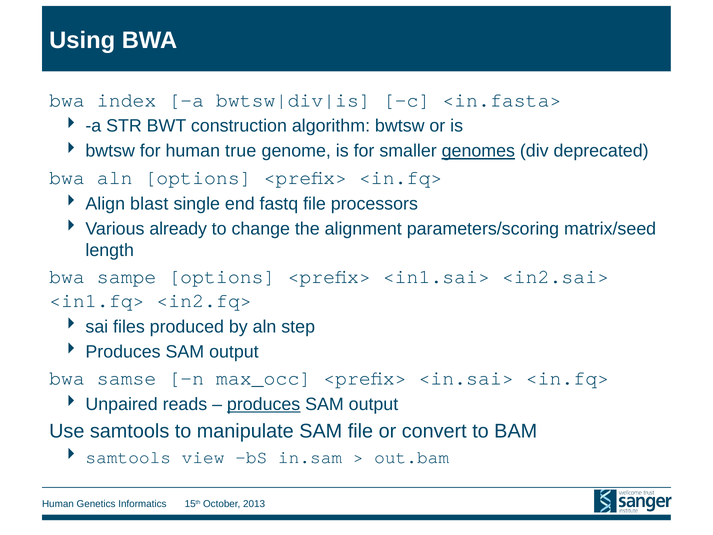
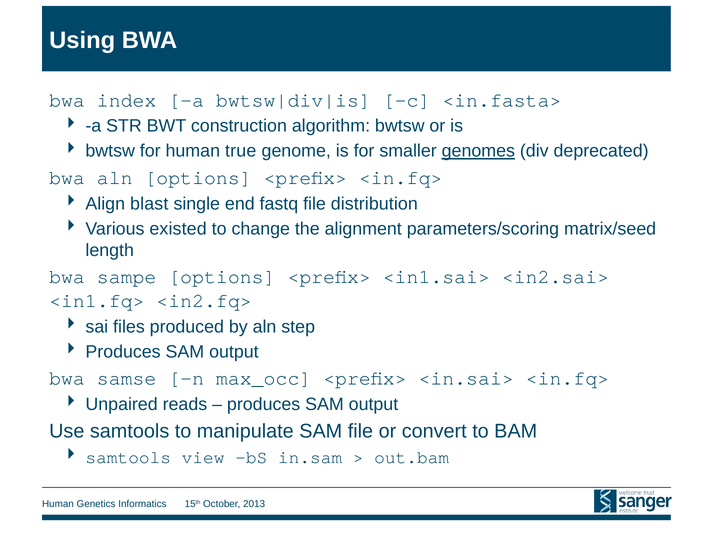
processors: processors -> distribution (374, 204)
already: already -> existed (178, 229)
produces underline: present -> none (264, 404)
